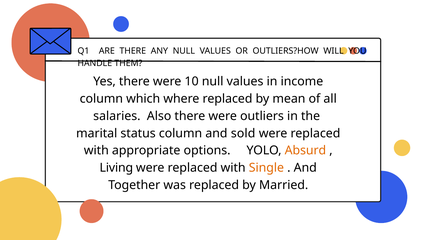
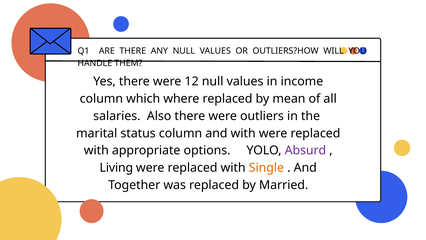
10: 10 -> 12 (192, 81)
and sold: sold -> with (243, 133)
Absurd colour: orange -> purple (305, 150)
